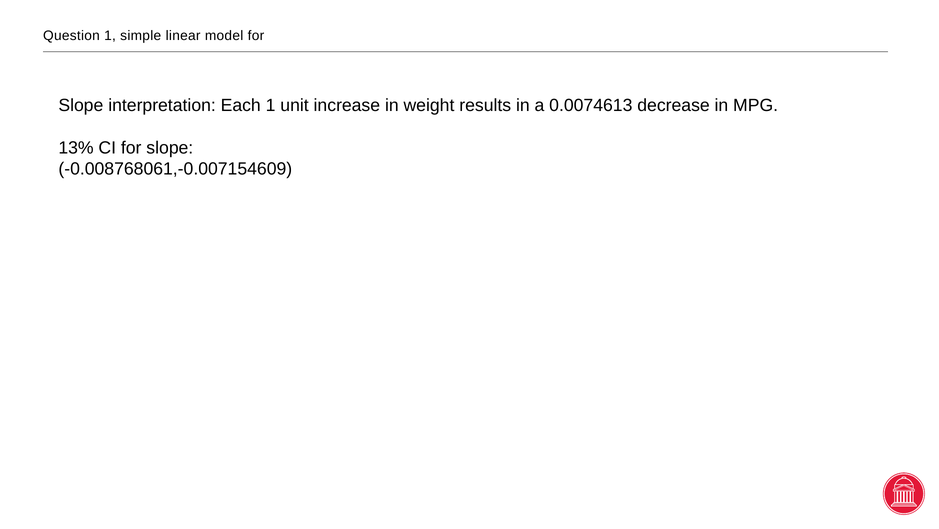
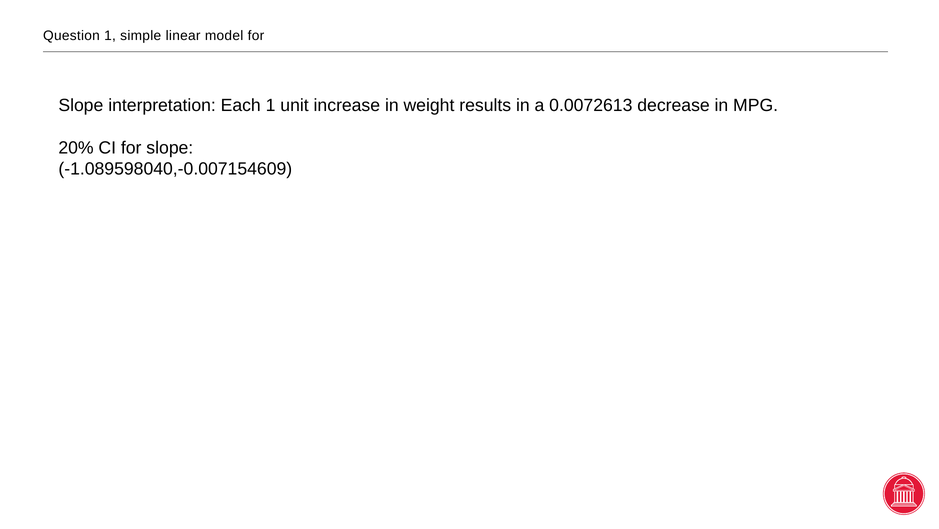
0.0074613: 0.0074613 -> 0.0072613 (591, 106)
13%: 13% -> 20% (76, 148)
-0.008768061,-0.007154609: -0.008768061,-0.007154609 -> -1.089598040,-0.007154609 (175, 169)
